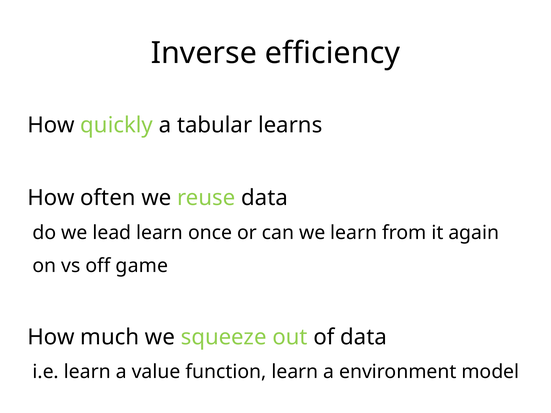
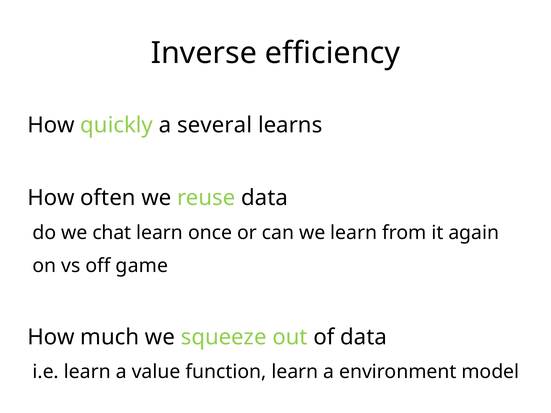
tabular: tabular -> several (215, 125)
lead: lead -> chat (112, 233)
